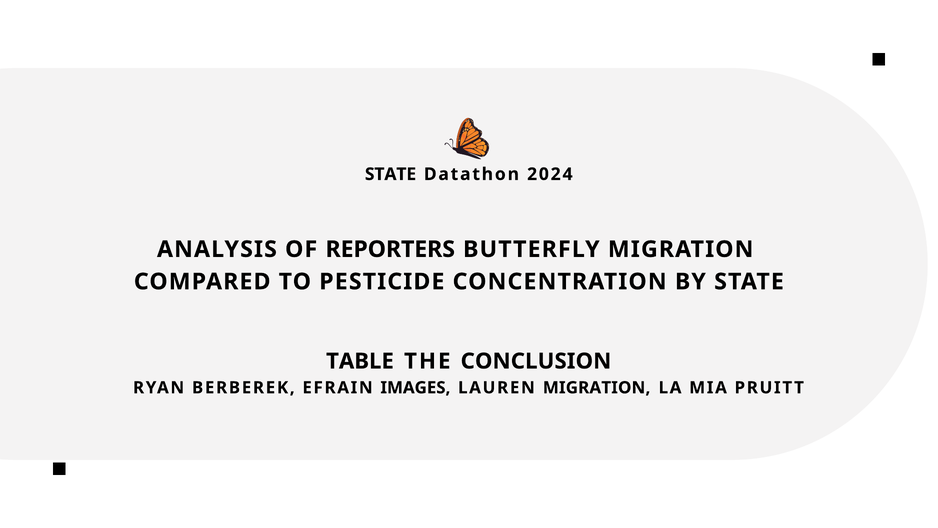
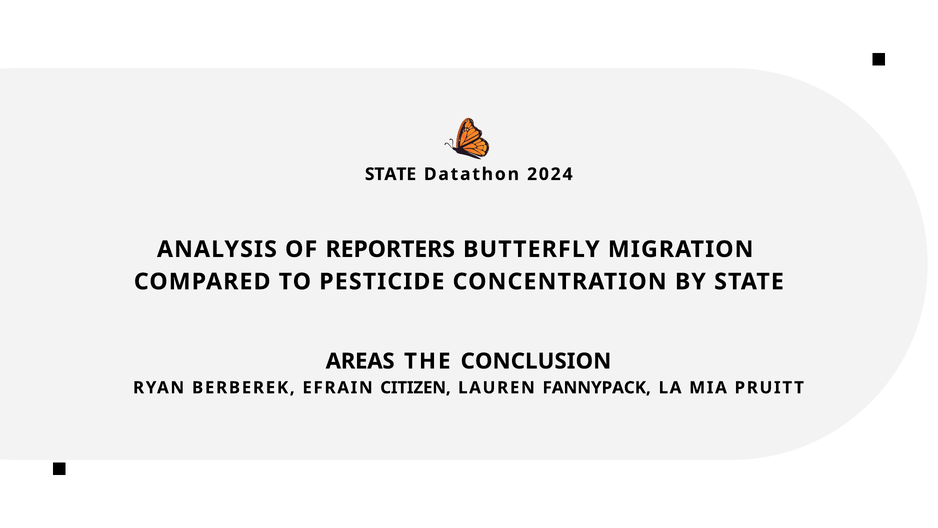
TABLE: TABLE -> AREAS (360, 361)
IMAGES: IMAGES -> CITIZEN (415, 387)
LAUREN MIGRATION: MIGRATION -> FANNYPACK (597, 387)
